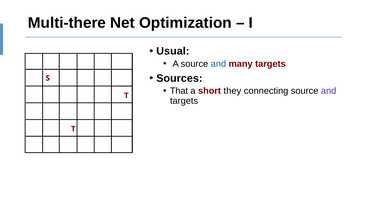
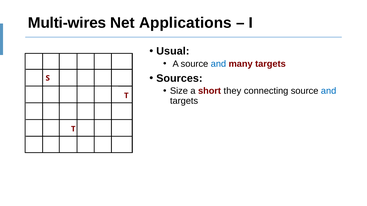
Multi-there: Multi-there -> Multi-wires (67, 23)
Optimization: Optimization -> Applications (185, 23)
That: That -> Size (179, 91)
and colour: purple -> blue (329, 91)
